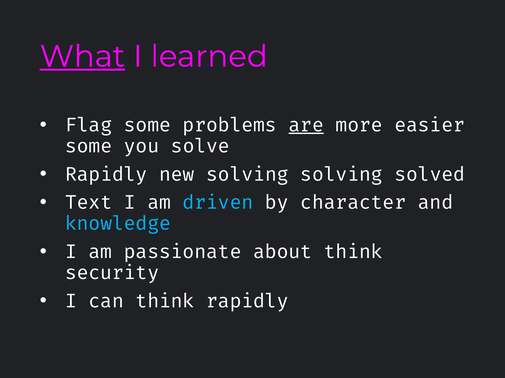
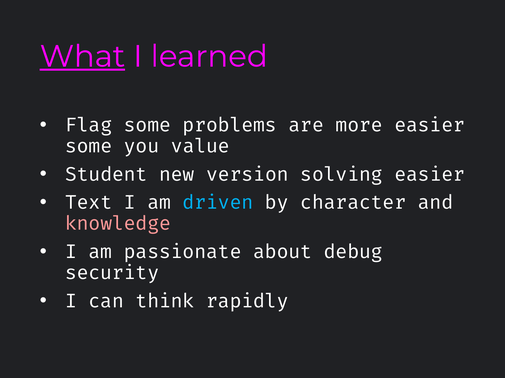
are underline: present -> none (306, 125)
solve: solve -> value (200, 146)
Rapidly: Rapidly -> Student (106, 175)
new solving: solving -> version (247, 175)
solving solved: solved -> easier (430, 175)
knowledge colour: light blue -> pink (118, 224)
about think: think -> debug (353, 252)
